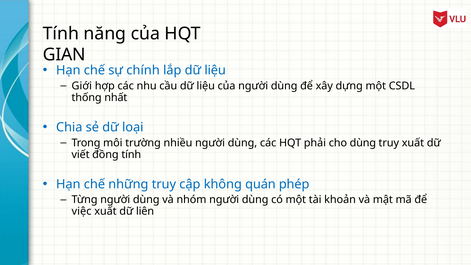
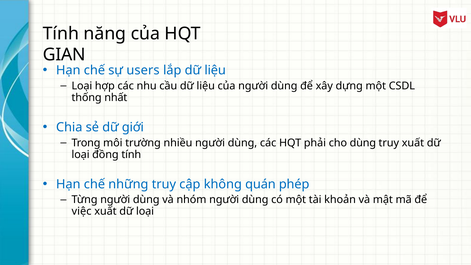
chính: chính -> users (143, 70)
Giới: Giới -> Loại (82, 86)
loại: loại -> giới (133, 127)
viết: viết -> loại (81, 154)
liên: liên -> loại (145, 211)
